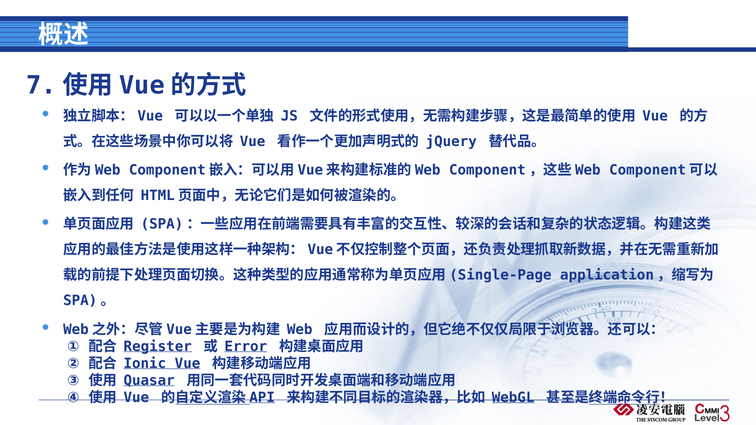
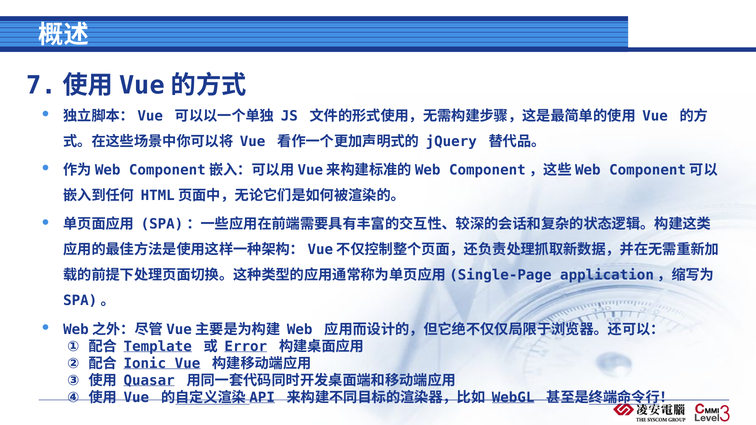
Register: Register -> Template (158, 347)
